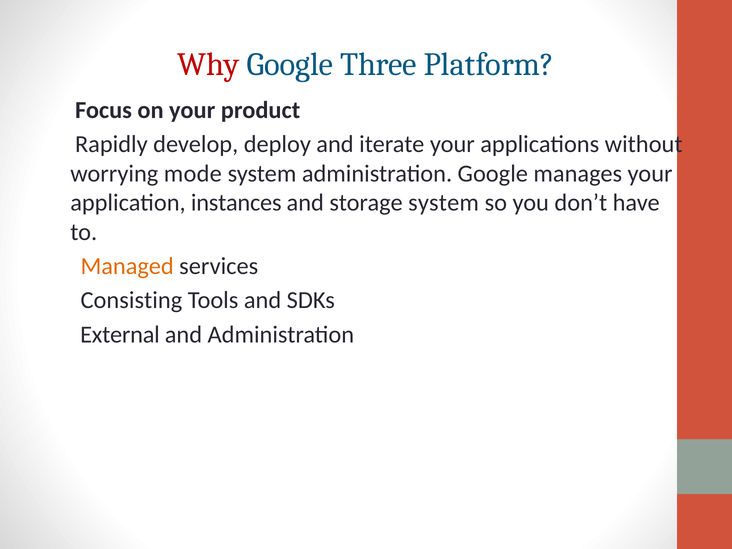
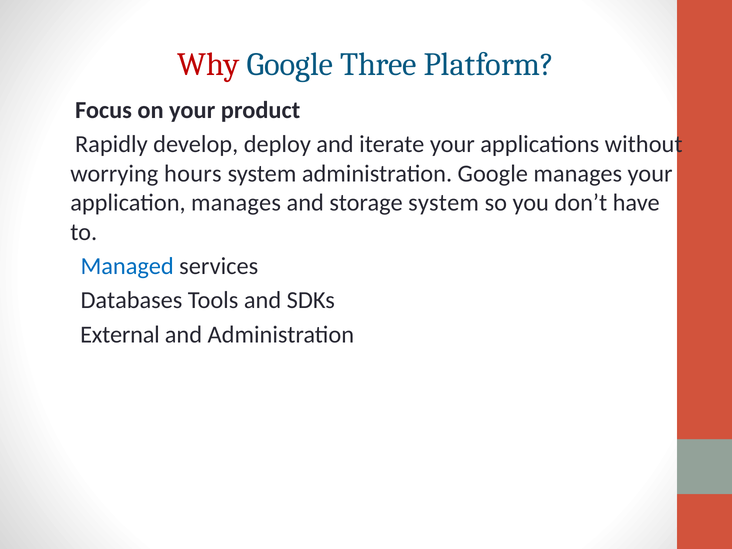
mode: mode -> hours (193, 173)
application instances: instances -> manages (236, 203)
Managed colour: orange -> blue (127, 266)
Consisting: Consisting -> Databases (131, 300)
